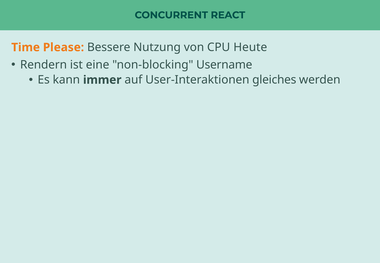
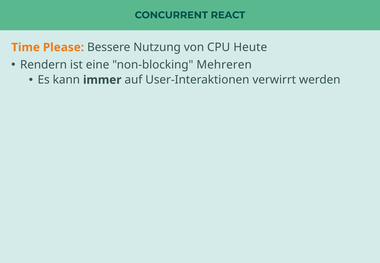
Username: Username -> Mehreren (224, 65)
gleiches: gleiches -> verwirrt (274, 80)
